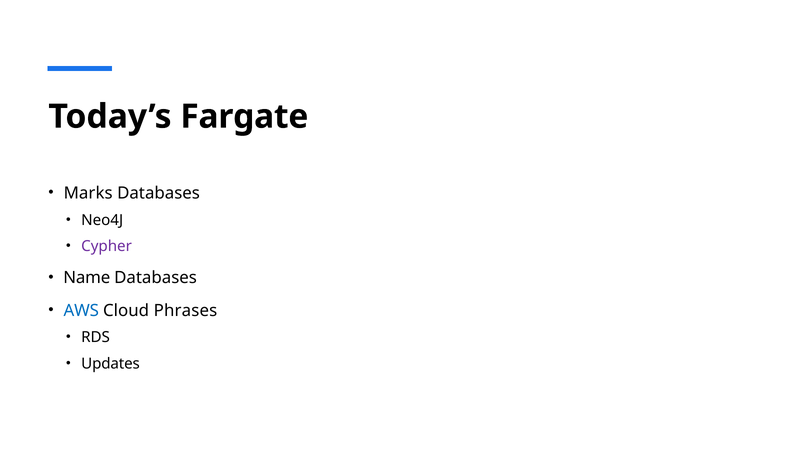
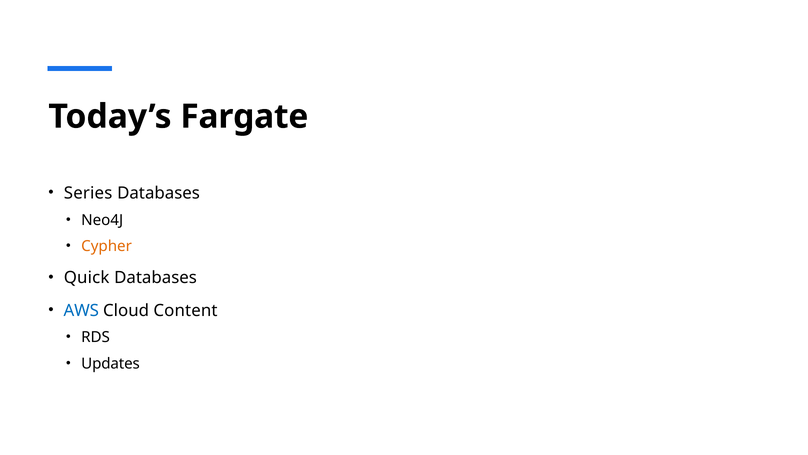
Marks: Marks -> Series (88, 193)
Cypher colour: purple -> orange (107, 246)
Name: Name -> Quick (87, 278)
Phrases: Phrases -> Content (185, 310)
